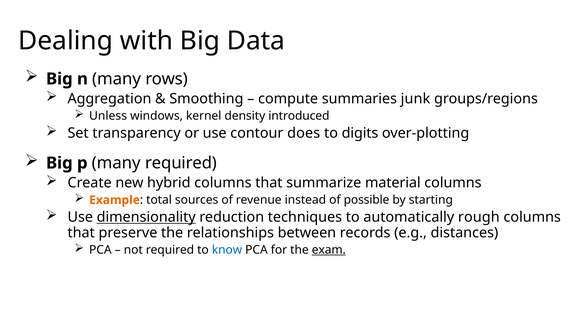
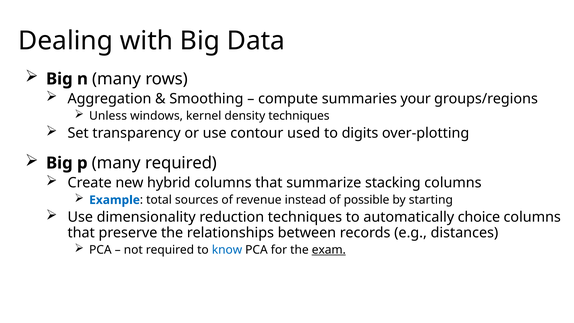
junk: junk -> your (416, 99)
density introduced: introduced -> techniques (299, 116)
does: does -> used (304, 133)
material: material -> stacking (393, 183)
Example colour: orange -> blue (115, 200)
dimensionality underline: present -> none (146, 217)
rough: rough -> choice (479, 217)
